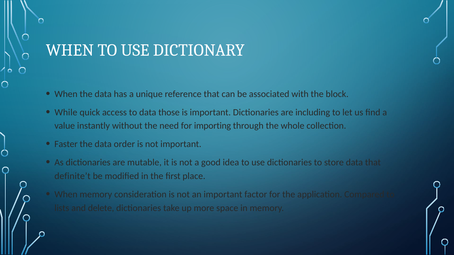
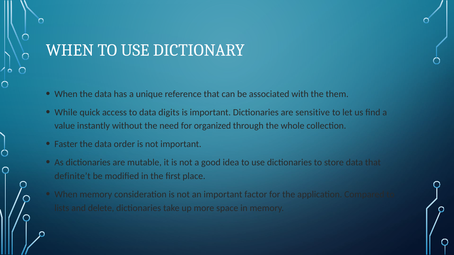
block: block -> them (337, 94)
those: those -> digits (169, 112)
including: including -> sensitive (313, 112)
importing: importing -> organized (213, 126)
